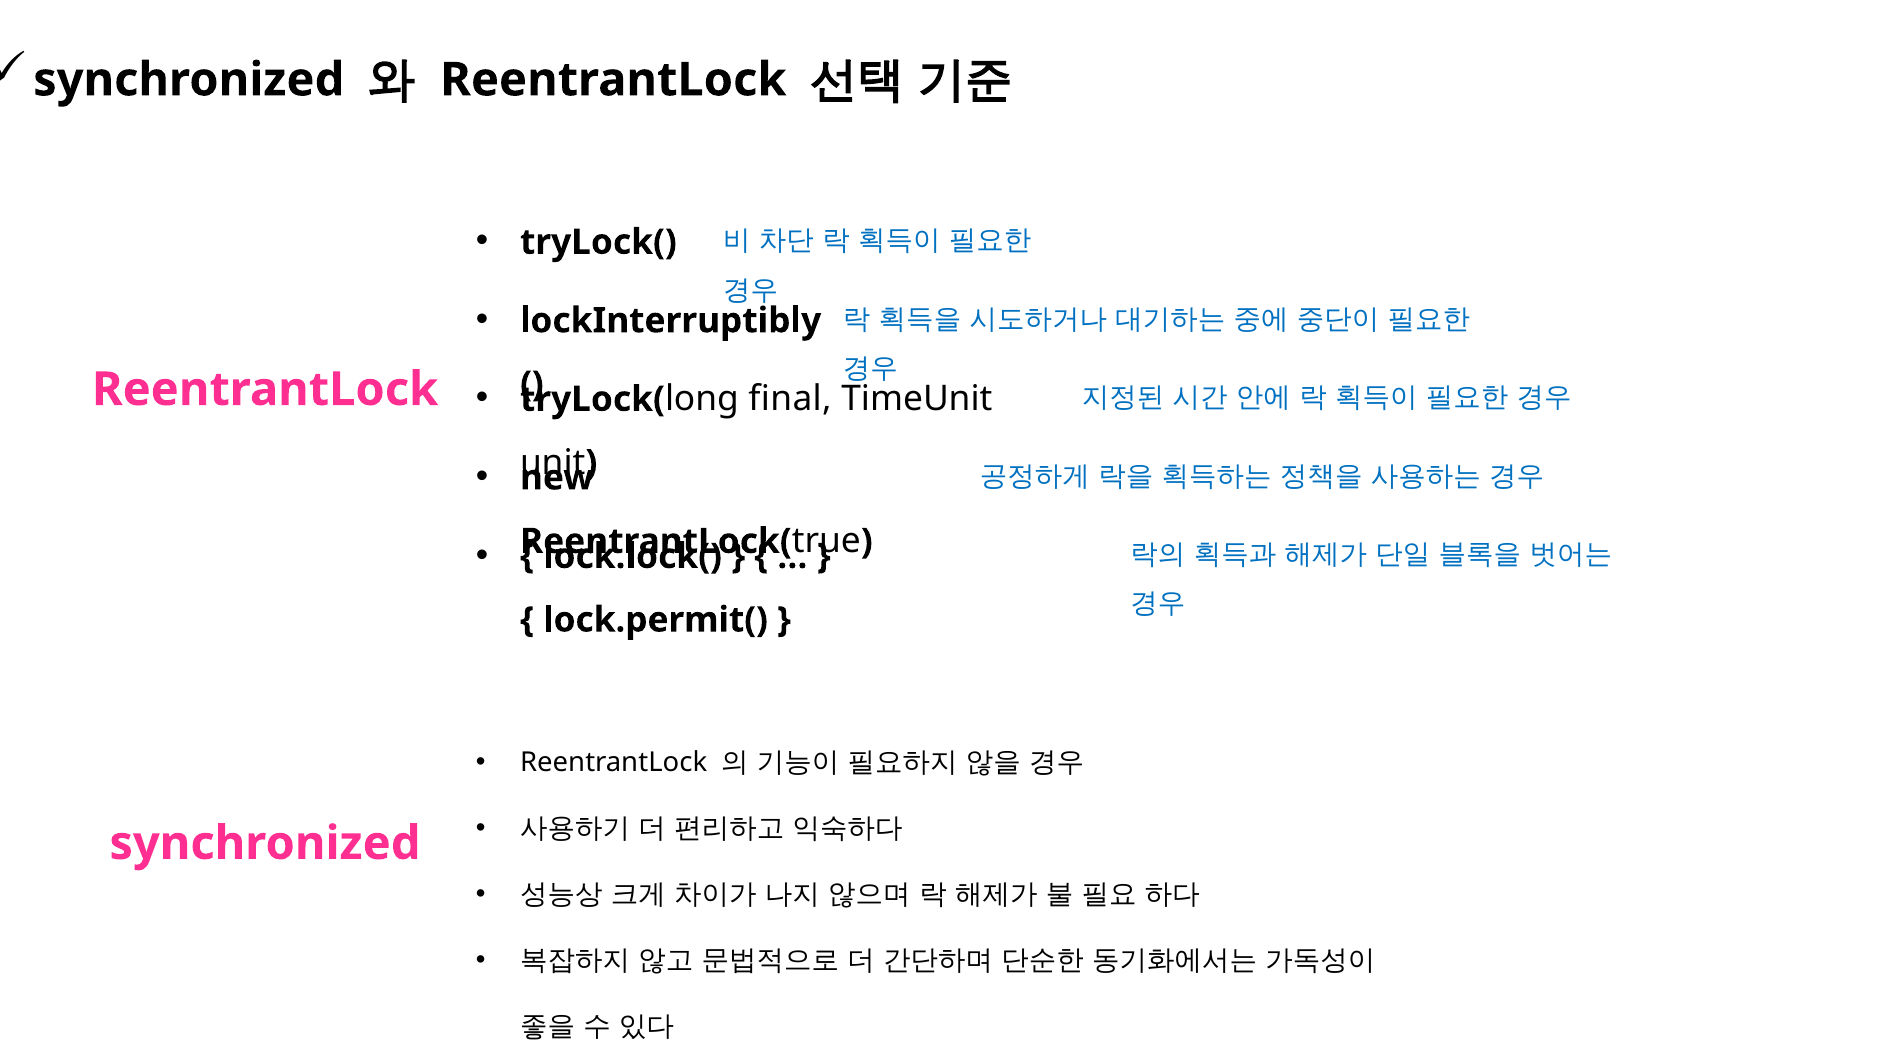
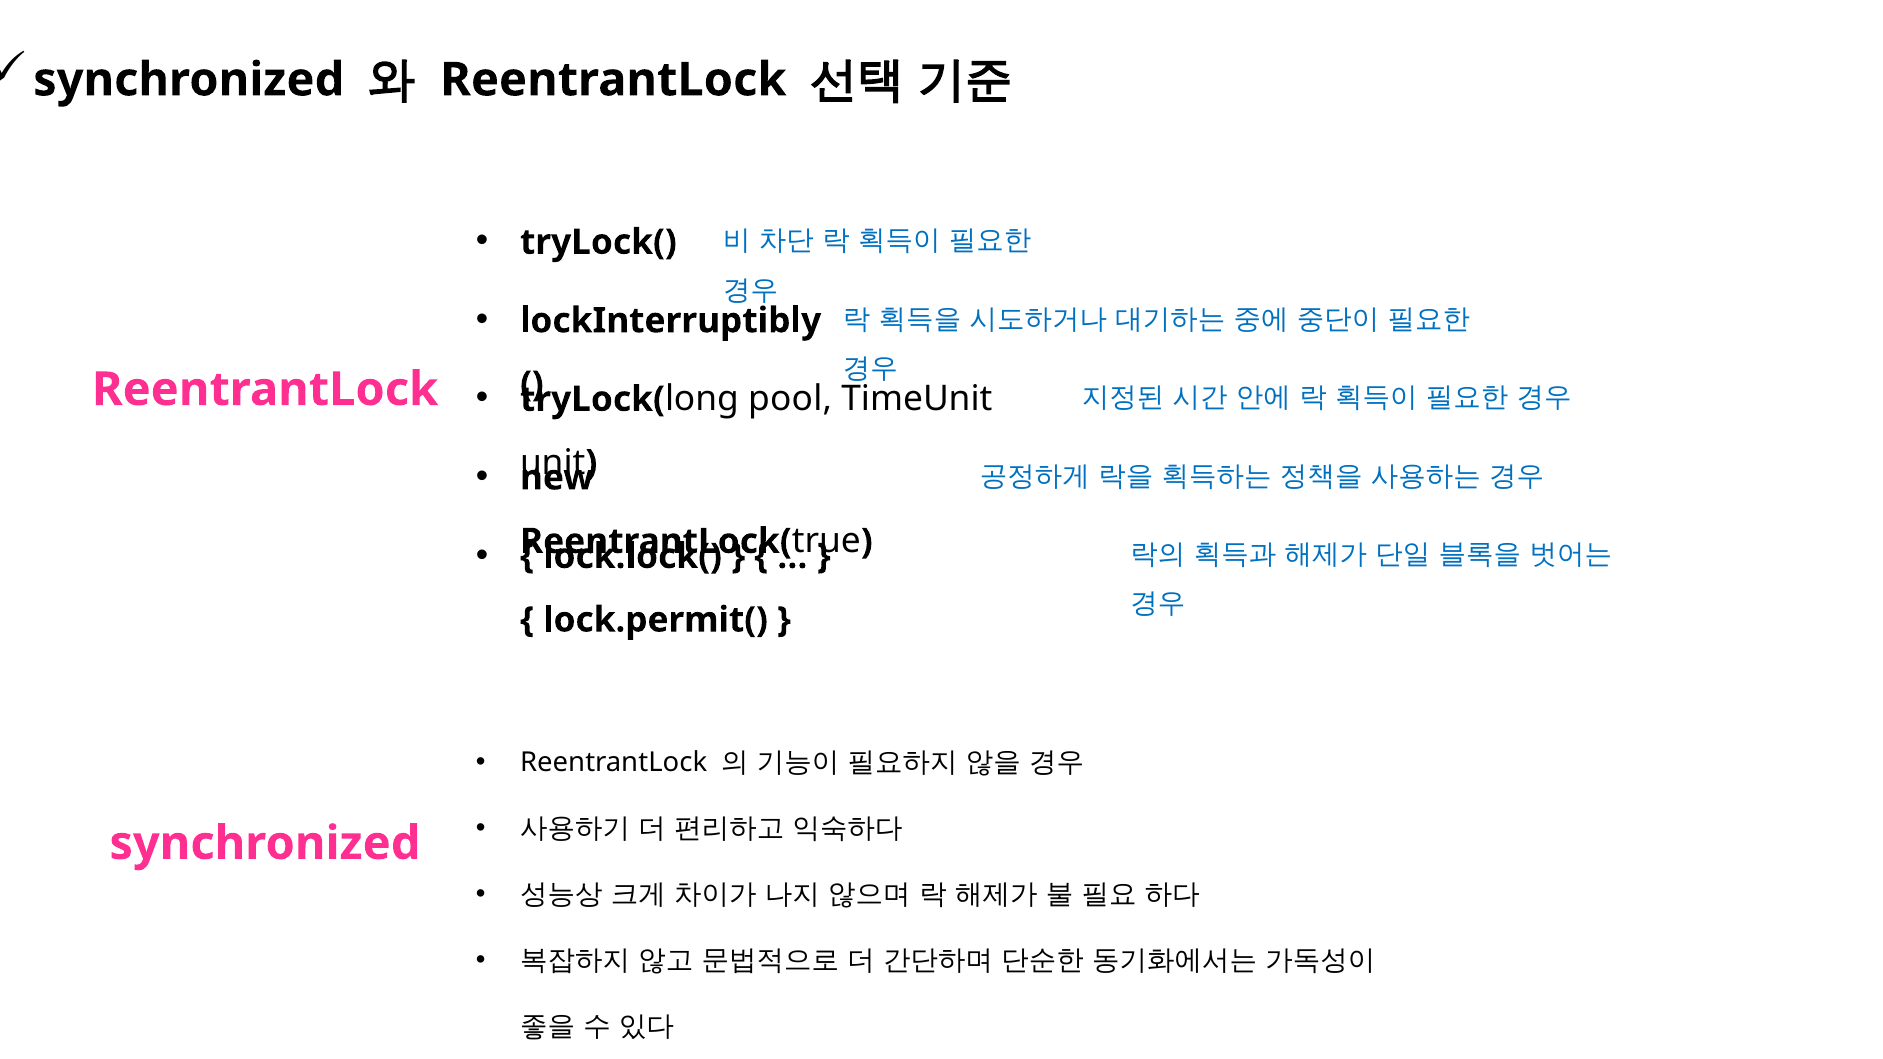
final: final -> pool (790, 399)
